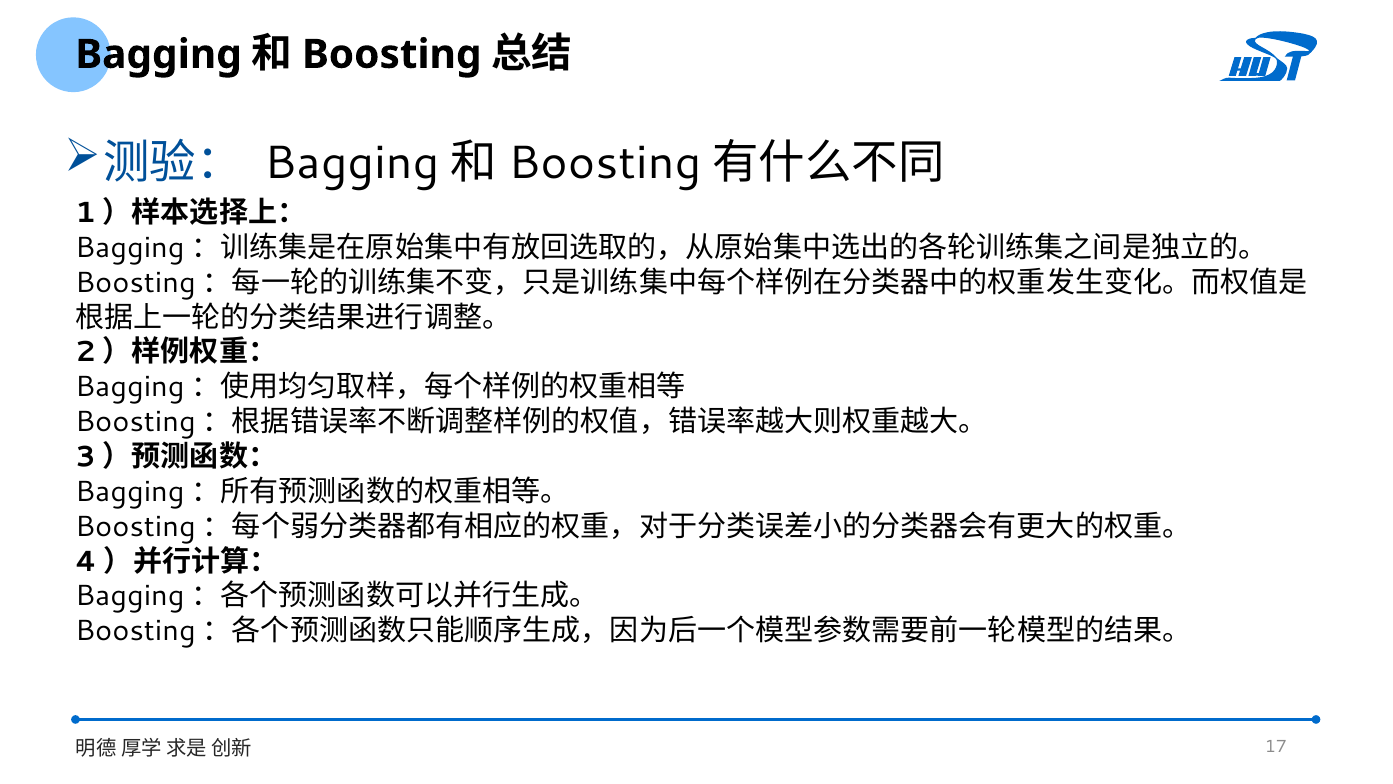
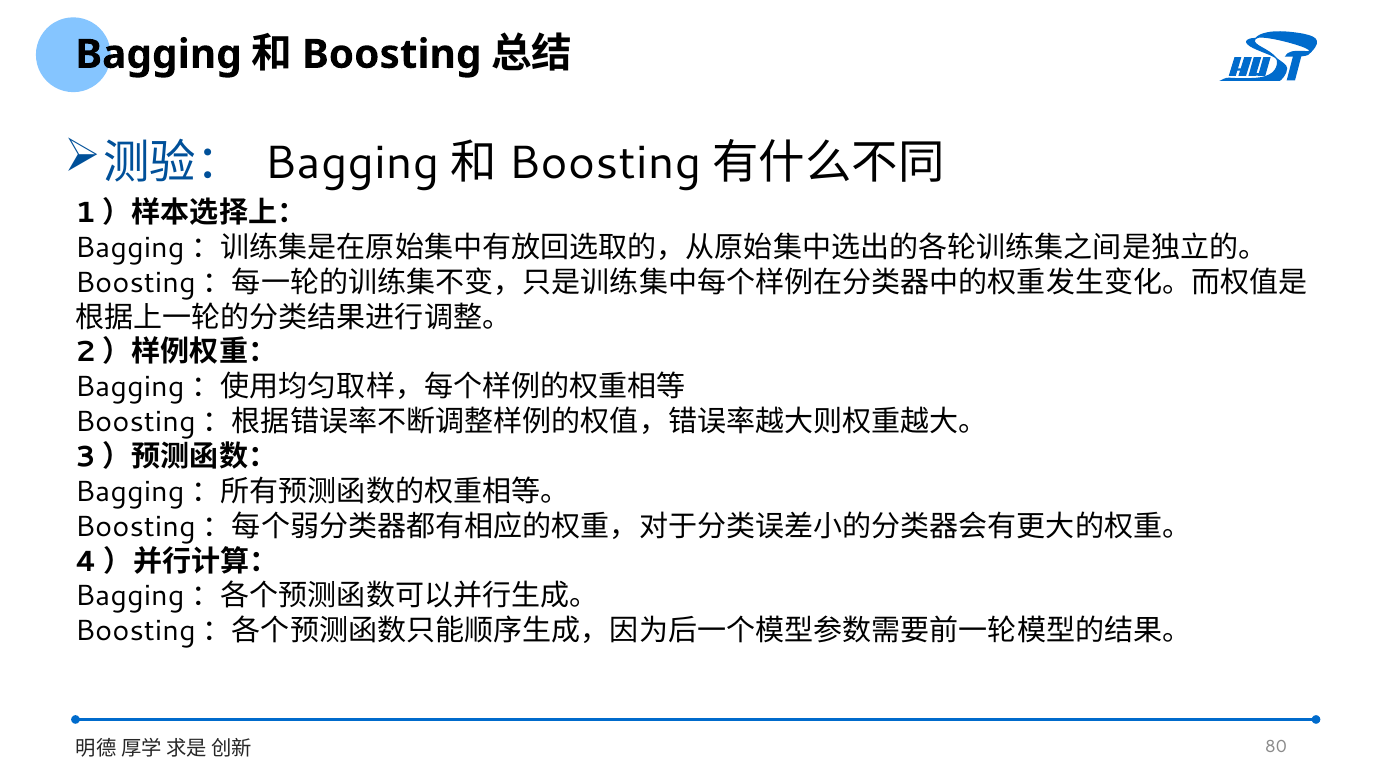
17: 17 -> 80 (1276, 746)
